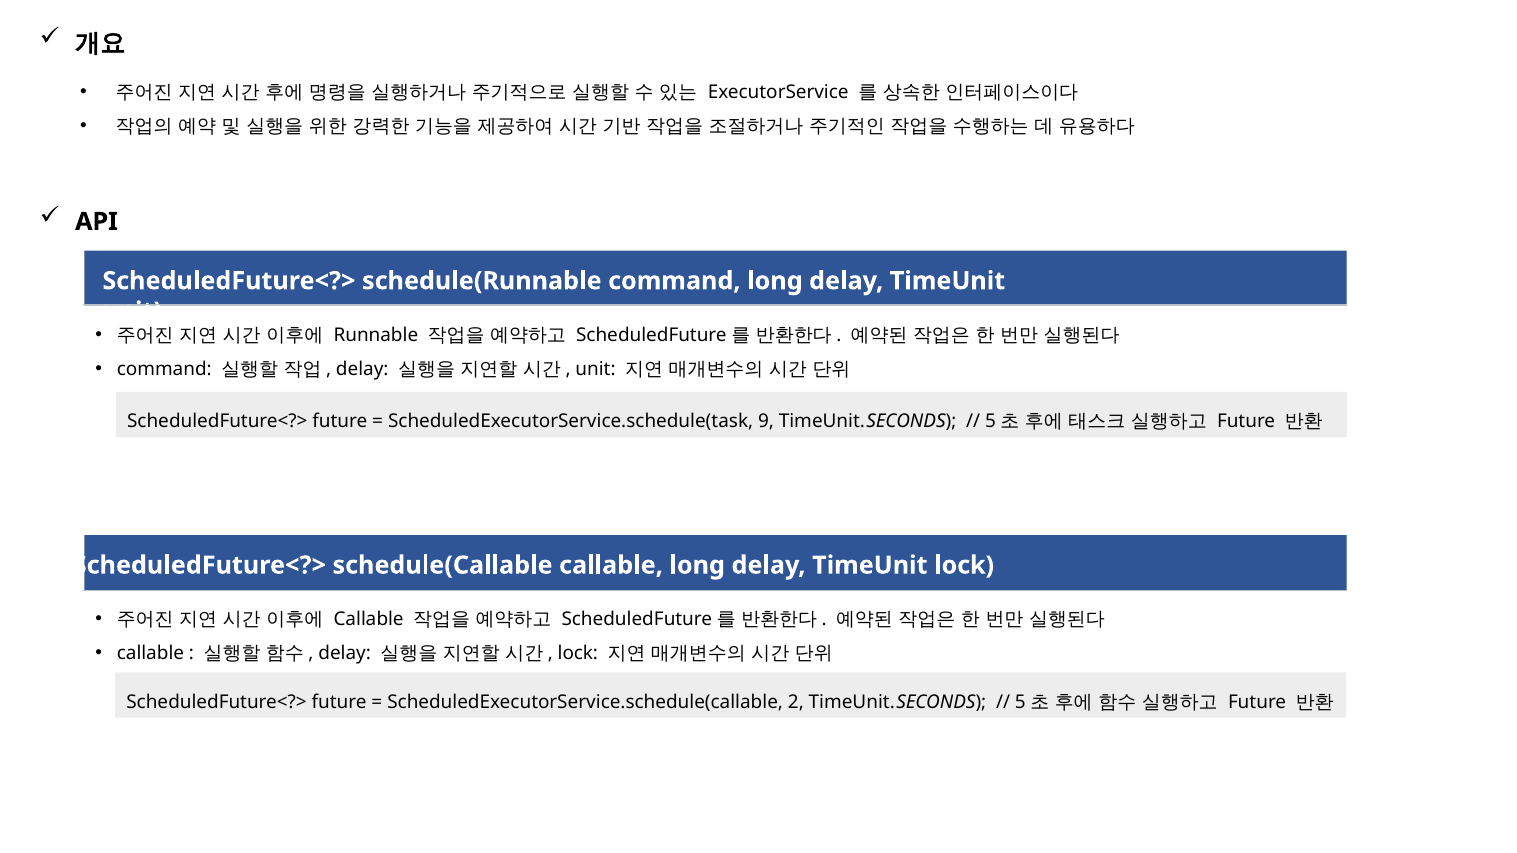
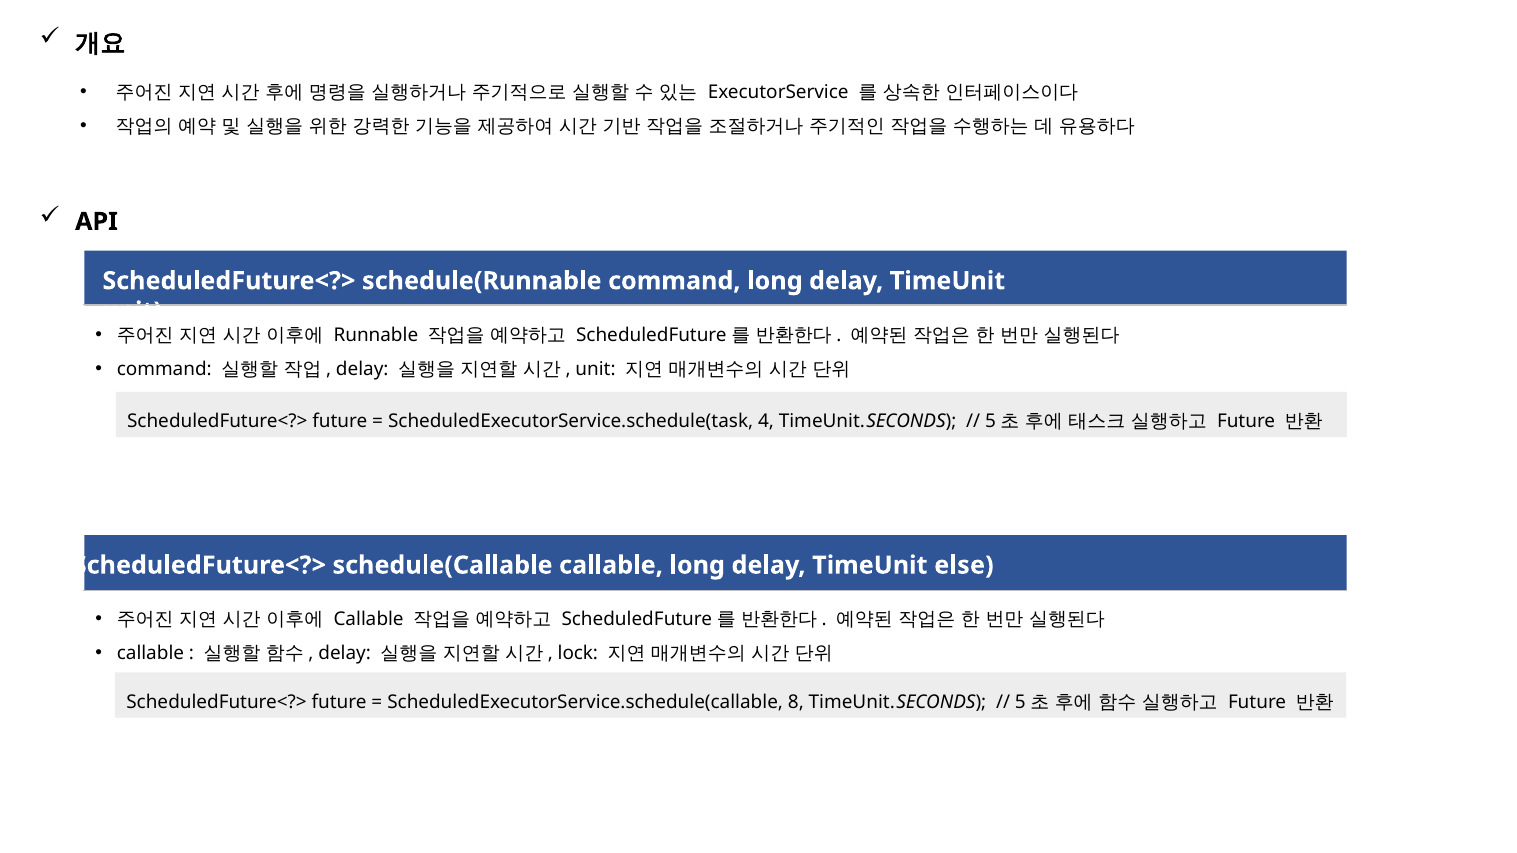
9: 9 -> 4 (766, 422)
TimeUnit lock: lock -> else (964, 565)
2: 2 -> 8 (796, 702)
